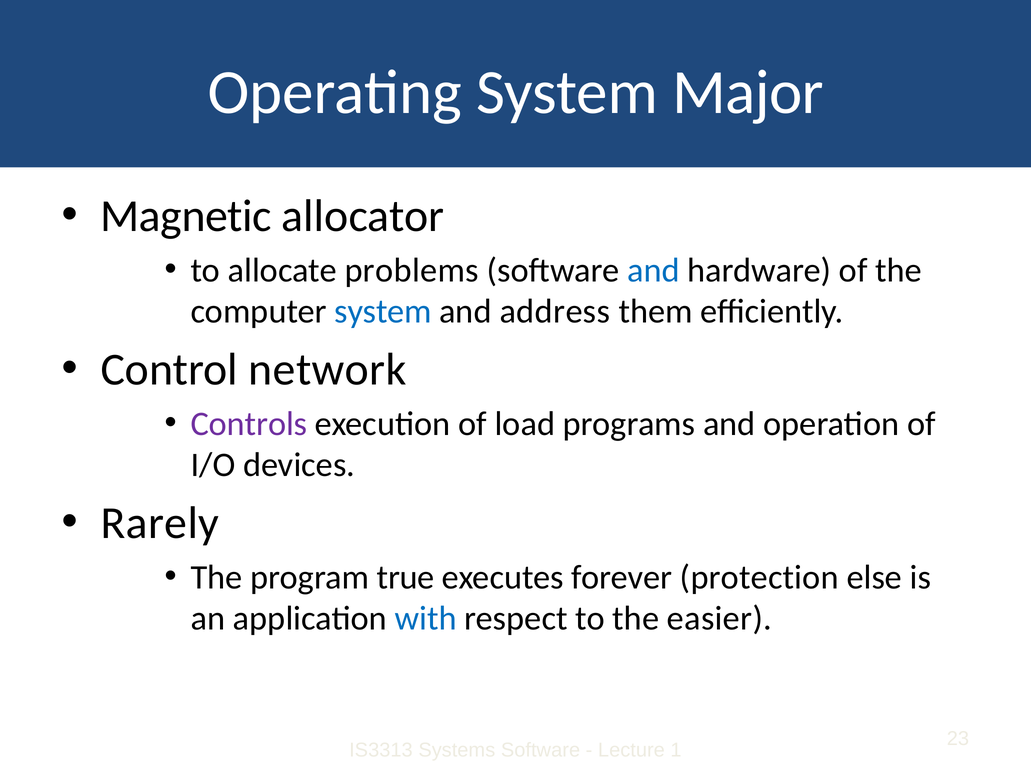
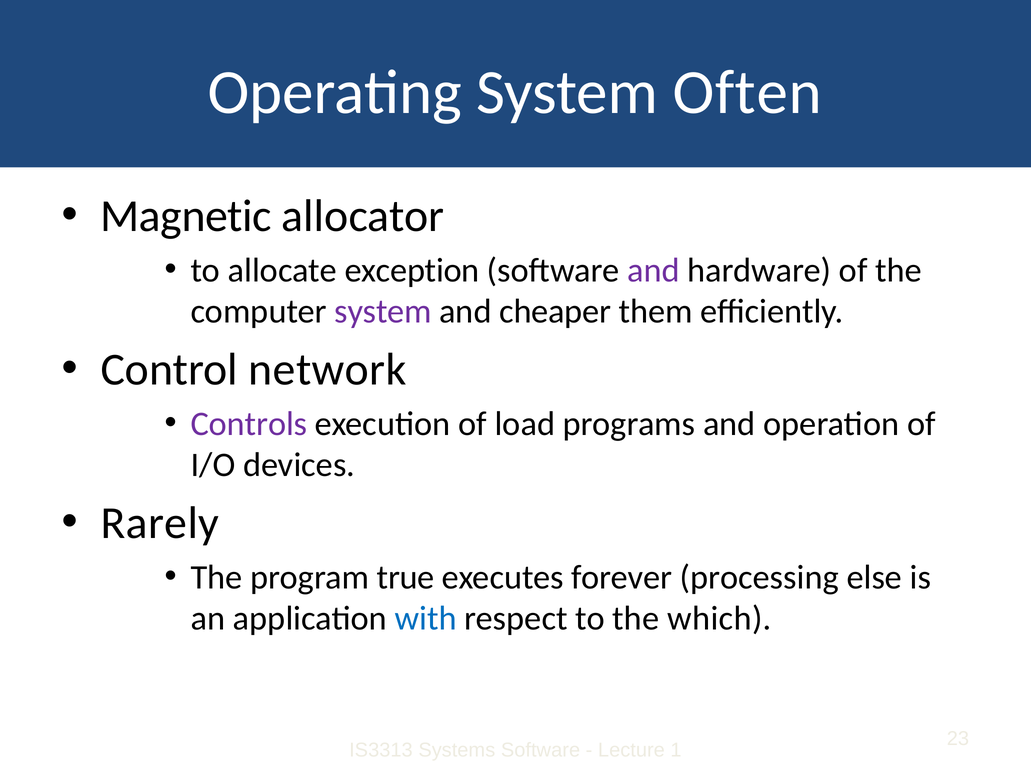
Major: Major -> Often (747, 92)
problems: problems -> exception (412, 270)
and colour: blue -> purple (653, 270)
system colour: blue -> purple (383, 312)
address: address -> cheaper (555, 312)
protection: protection -> processing (759, 578)
easier: easier -> which (719, 619)
